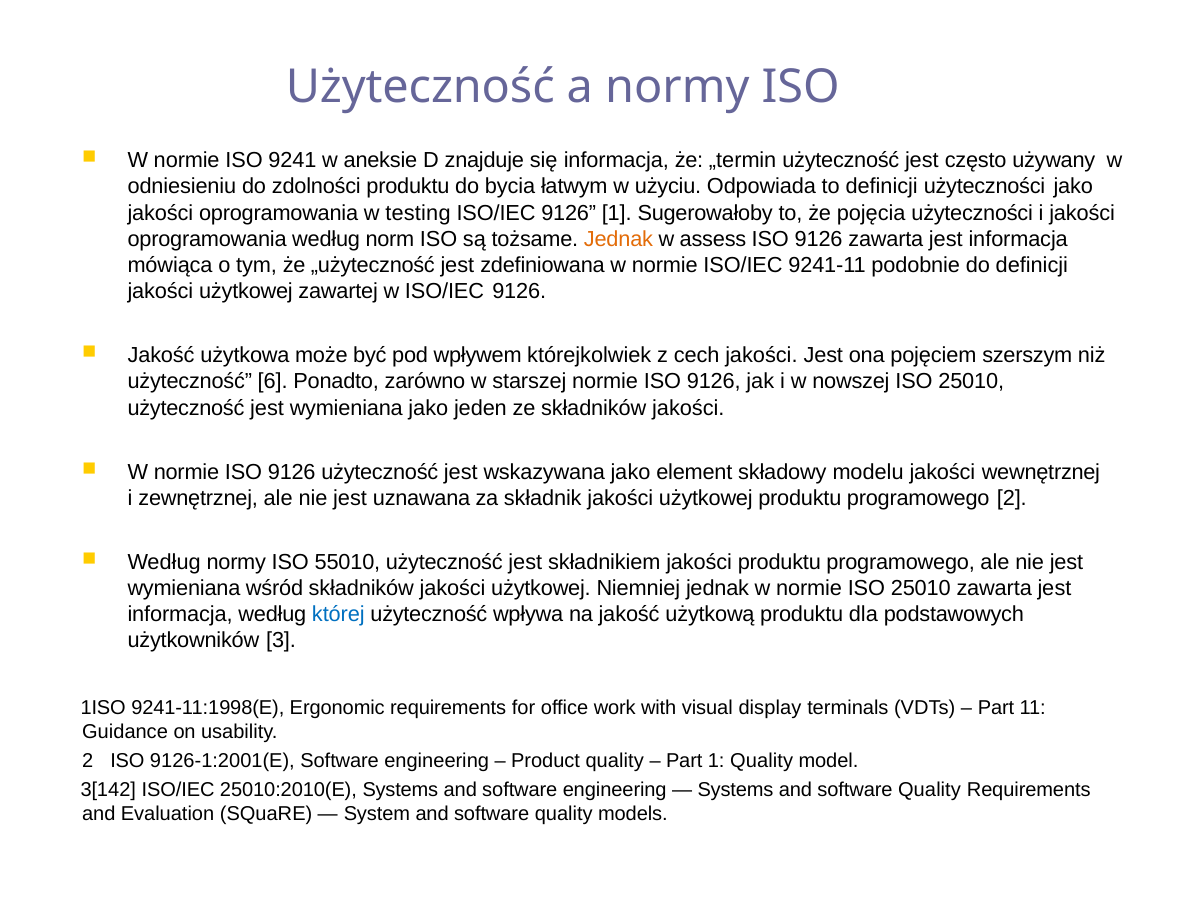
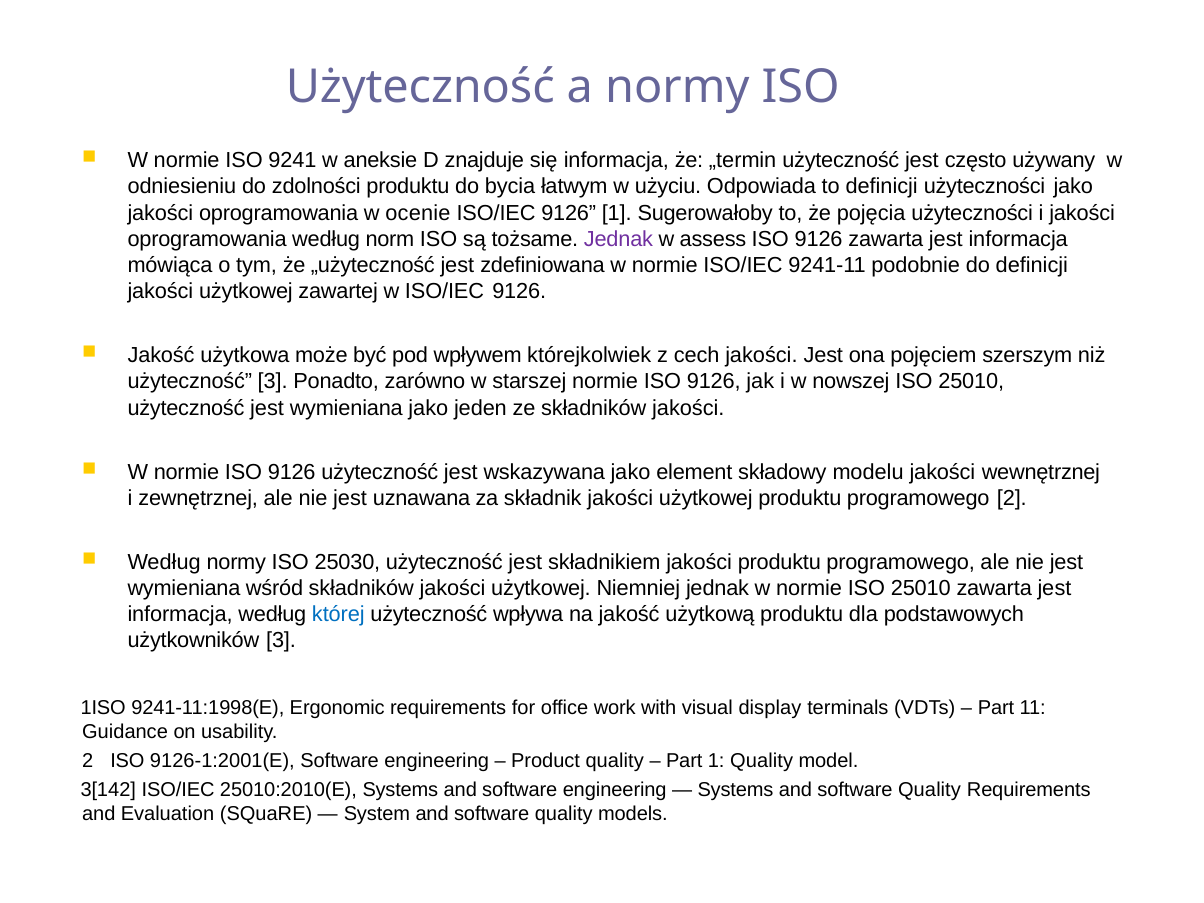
testing: testing -> ocenie (418, 213)
Jednak colour: orange -> purple (618, 239)
użyteczność 6: 6 -> 3 (273, 382)
55010: 55010 -> 25030 (347, 562)
